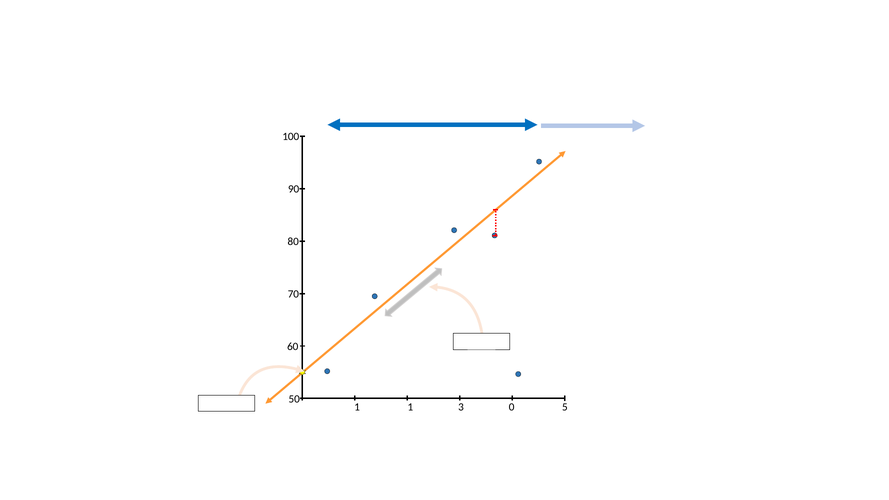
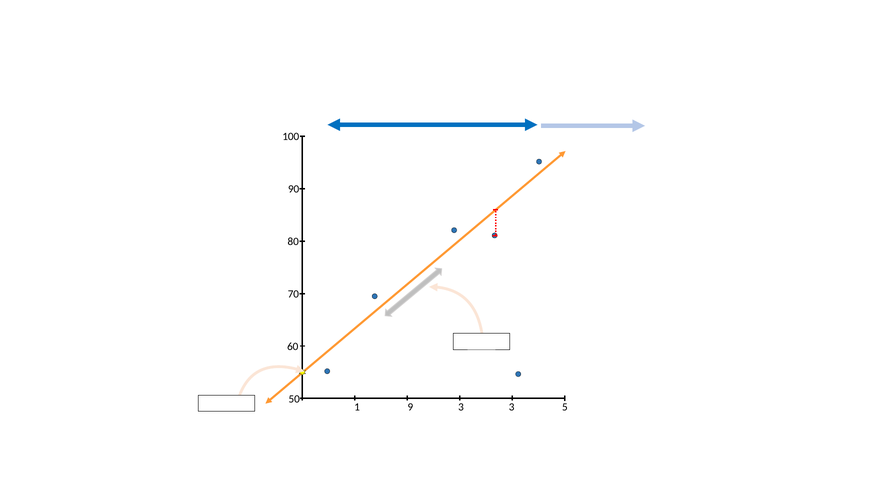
1 1: 1 -> 9 (410, 407)
3 0: 0 -> 3 (512, 407)
